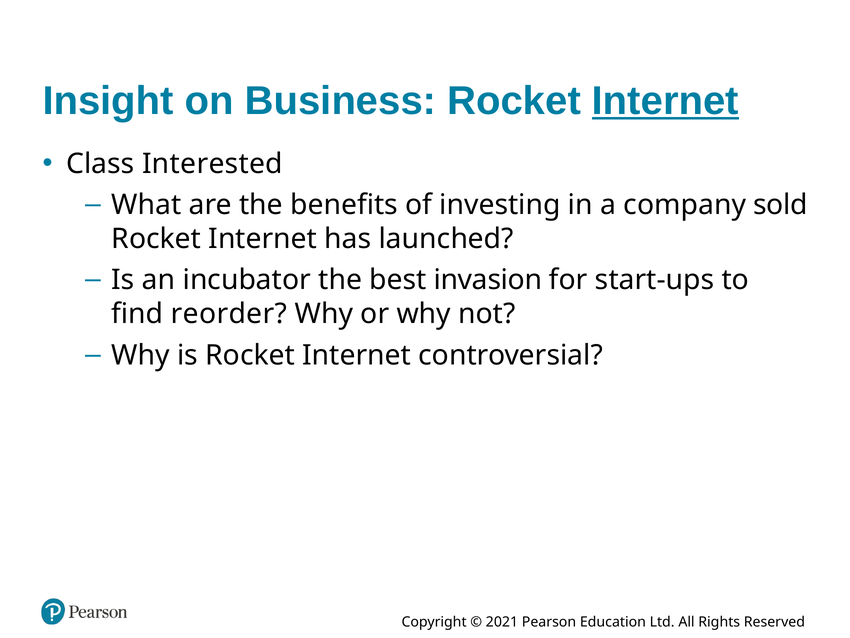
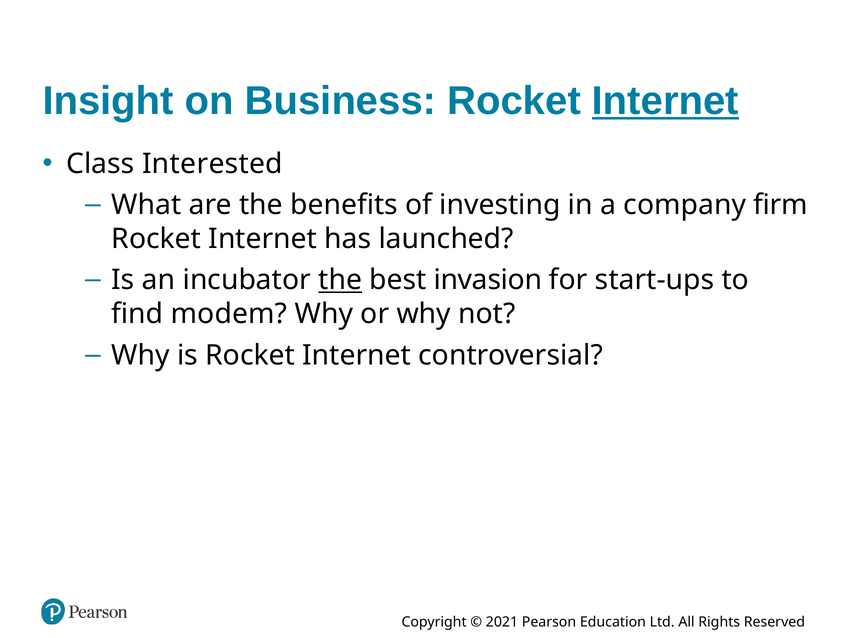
sold: sold -> firm (780, 205)
the underline: none -> present (340, 280)
reorder: reorder -> modem (229, 314)
